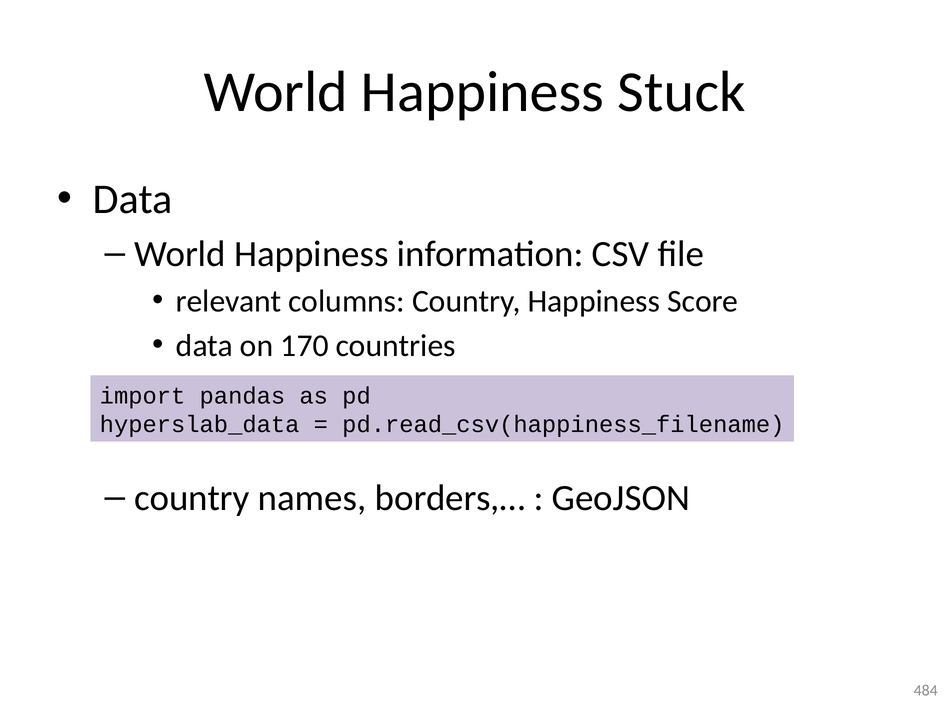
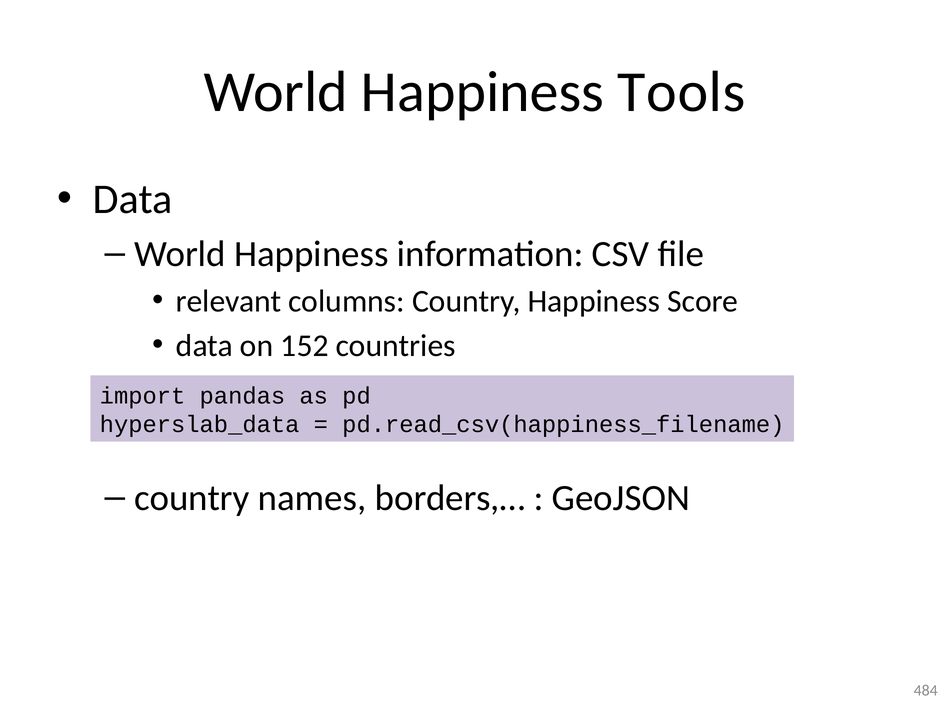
Stuck: Stuck -> Tools (681, 92)
170: 170 -> 152 (305, 346)
